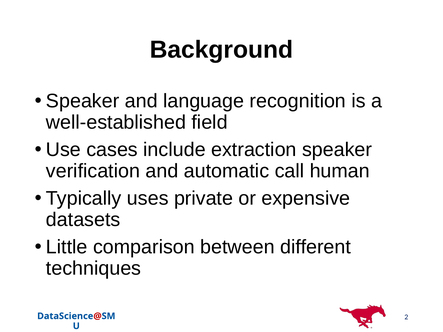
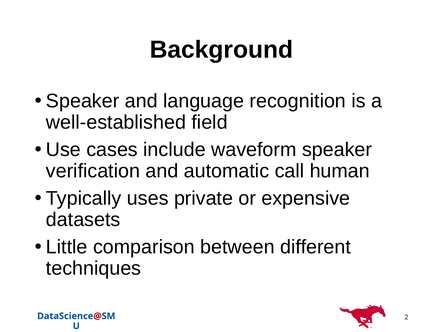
extraction: extraction -> waveform (254, 150)
